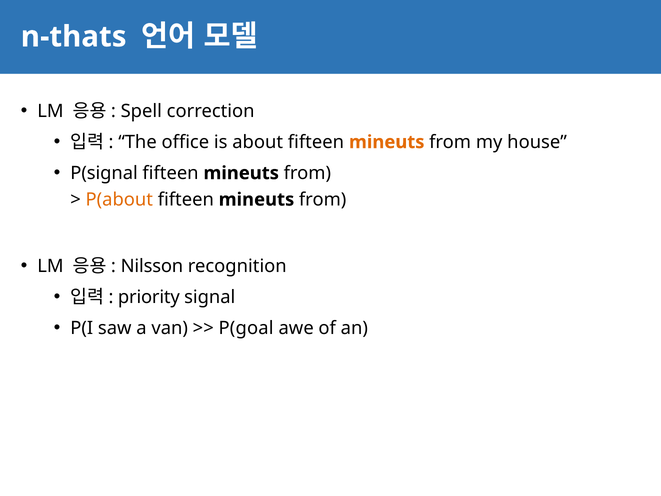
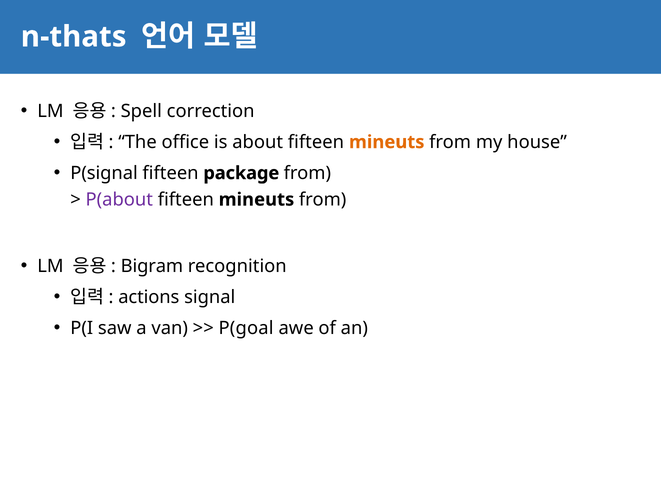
mineuts: mineuts -> package (241, 173)
P(about colour: orange -> purple (119, 199)
Nilsson: Nilsson -> Bigram (152, 266)
priority: priority -> actions (149, 297)
